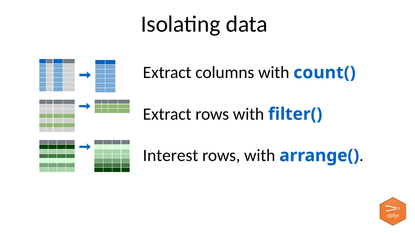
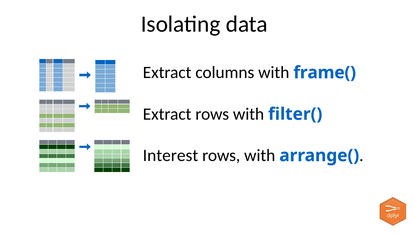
count(: count( -> frame( (325, 73)
